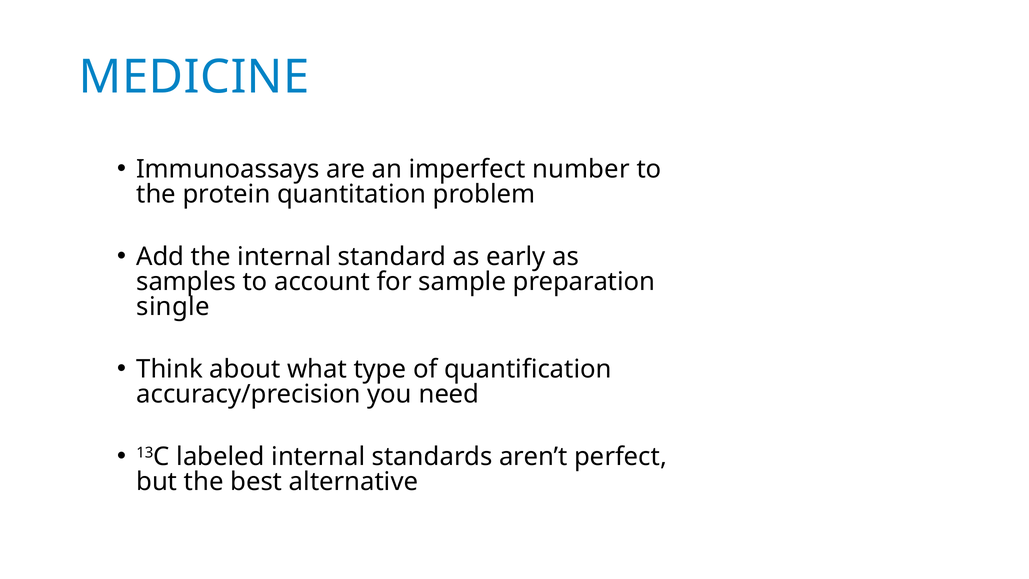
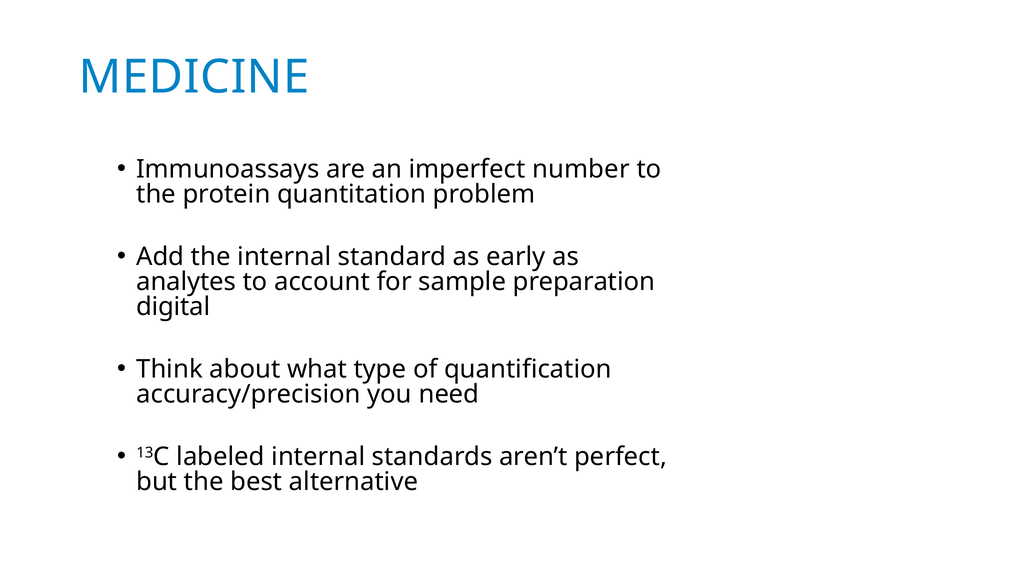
samples: samples -> analytes (186, 282)
single: single -> digital (173, 307)
